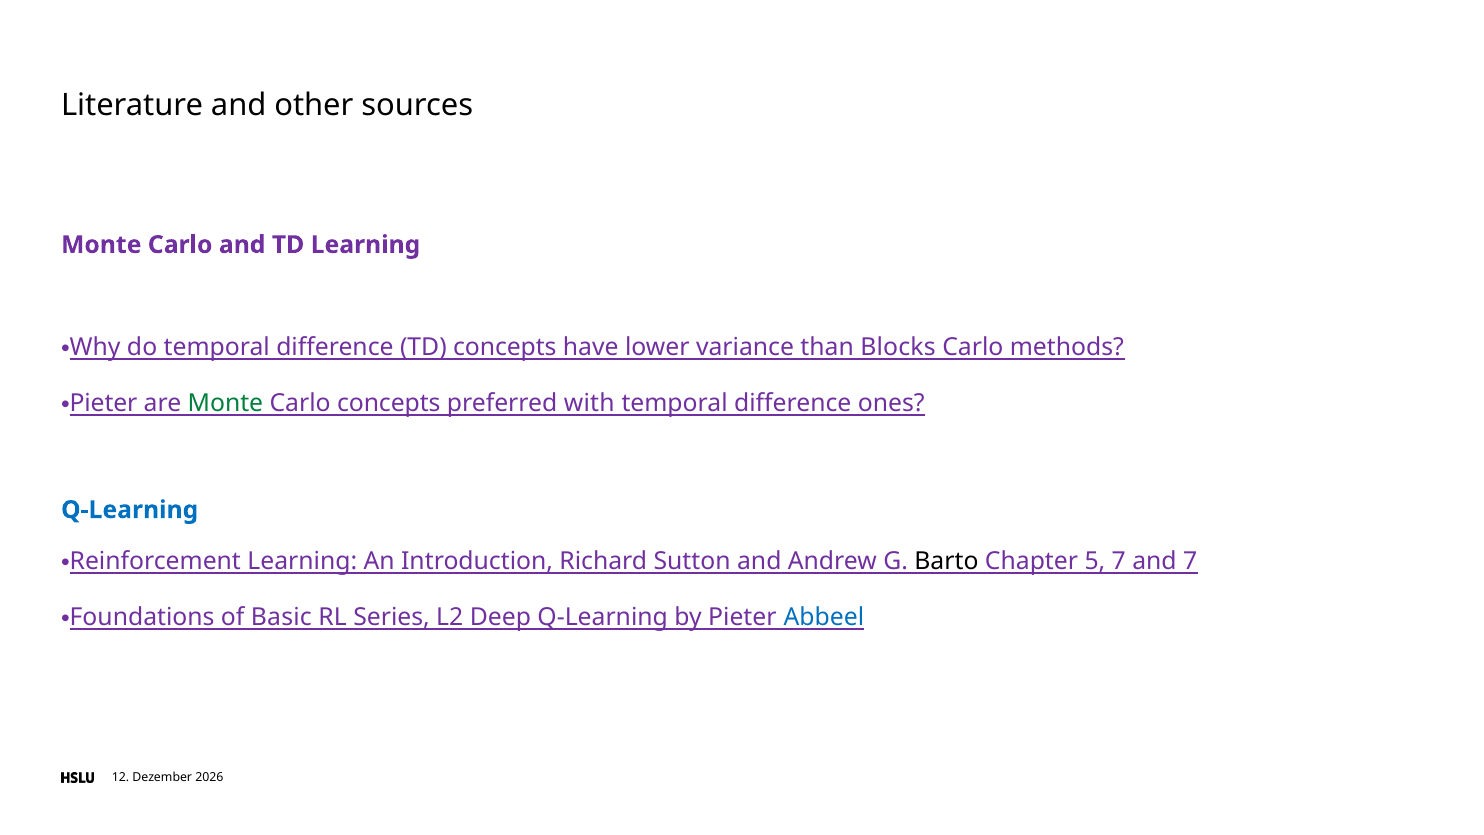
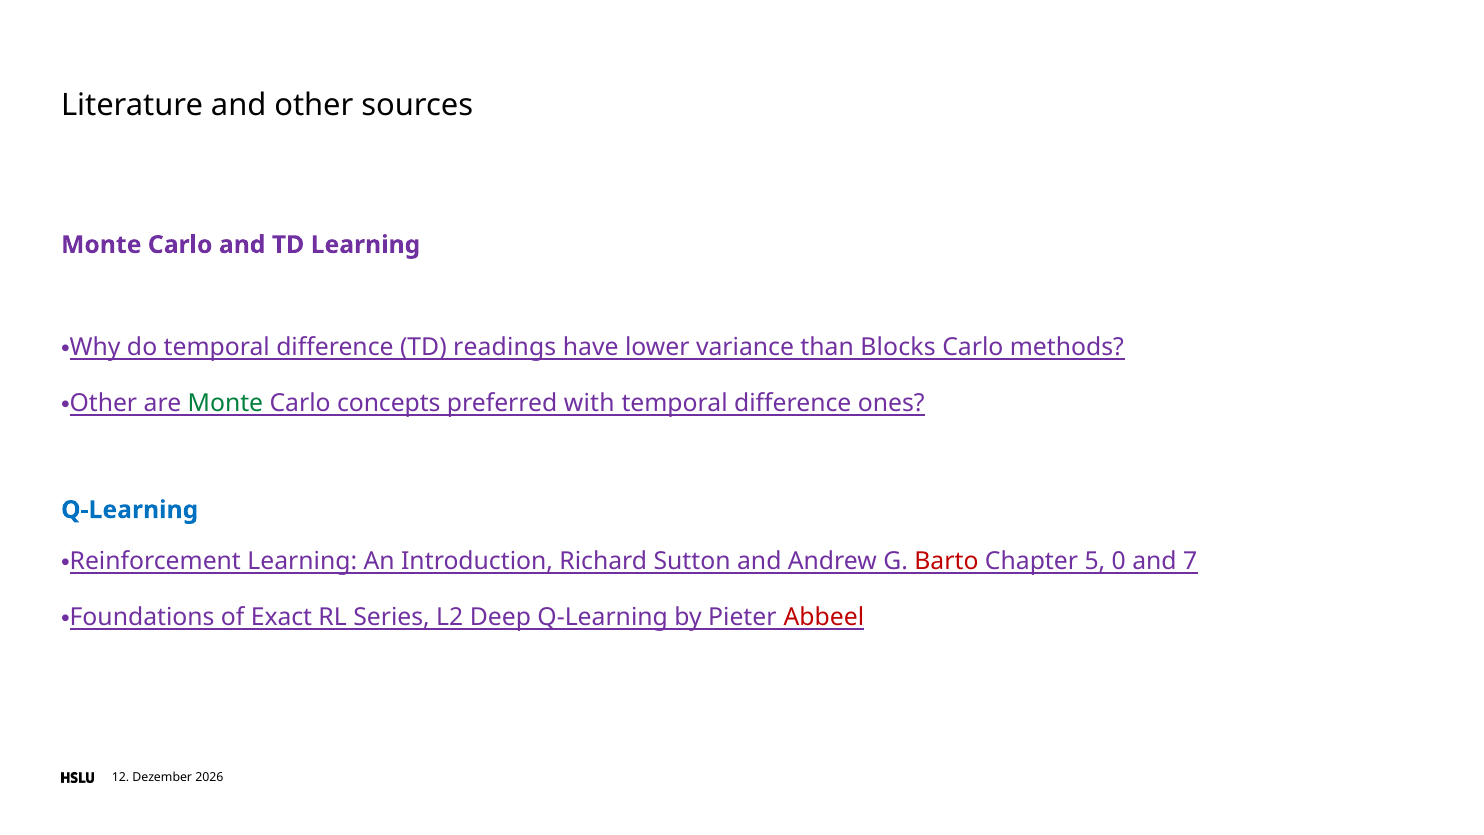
TD concepts: concepts -> readings (505, 348)
Pieter: Pieter -> Other (103, 404)
Barto colour: black -> red (946, 562)
5 7: 7 -> 0 (1119, 562)
Basic: Basic -> Exact (282, 617)
Abbeel colour: blue -> red (824, 617)
